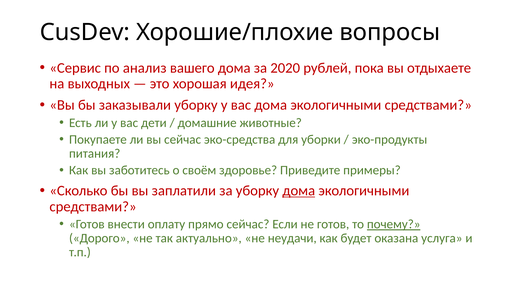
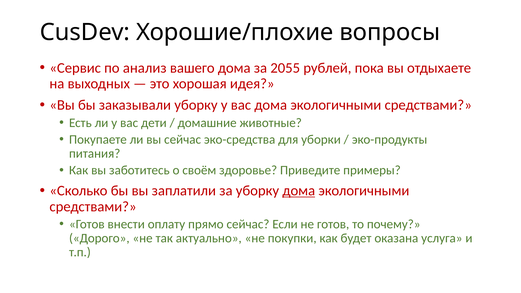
2020: 2020 -> 2055 (285, 68)
почему underline: present -> none (394, 224)
неудачи: неудачи -> покупки (292, 238)
